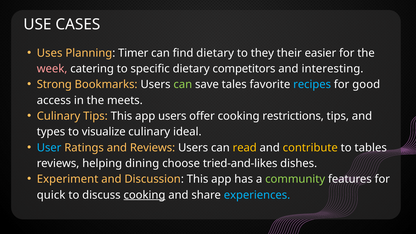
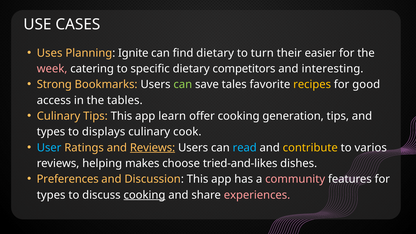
Timer: Timer -> Ignite (133, 53)
they: they -> turn (262, 53)
recipes colour: light blue -> yellow (312, 85)
meets: meets -> tables (125, 100)
app users: users -> learn (172, 116)
restrictions: restrictions -> generation (293, 116)
visualize: visualize -> displays (104, 132)
ideal: ideal -> cook (187, 132)
Reviews underline: none -> present (153, 148)
read colour: yellow -> light blue (245, 148)
tables: tables -> varios (371, 148)
dining: dining -> makes (142, 163)
Experiment: Experiment -> Preferences (68, 179)
community colour: light green -> pink (295, 179)
quick: quick -> types (51, 195)
experiences colour: light blue -> pink (257, 195)
